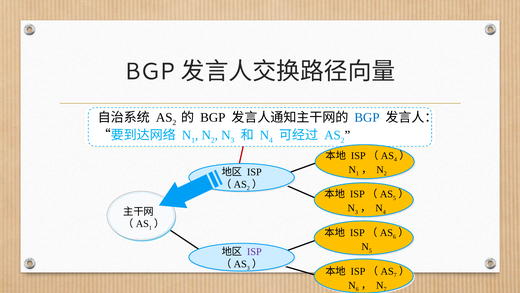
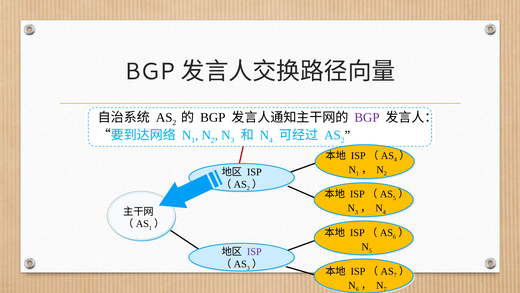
BGP colour: blue -> purple (367, 117)
